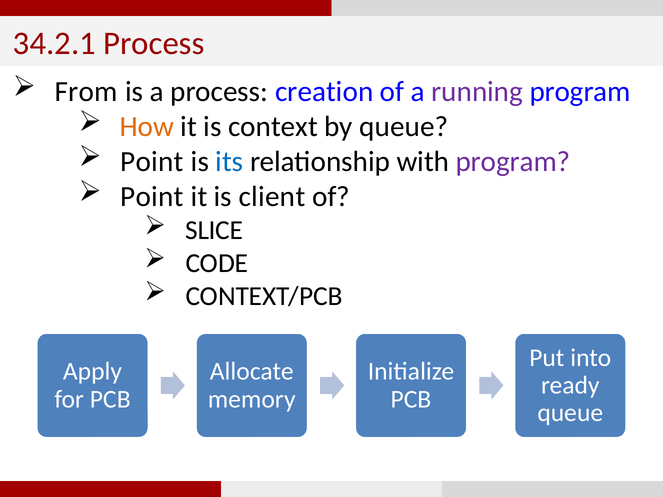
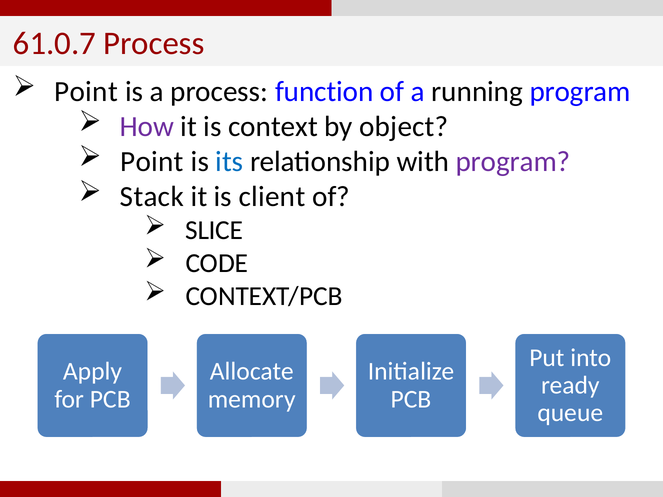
34.2.1: 34.2.1 -> 61.0.7 (54, 43)
From: From -> Point (86, 91)
creation: creation -> function (324, 91)
running colour: purple -> black (477, 91)
How colour: orange -> purple (147, 126)
by queue: queue -> object (404, 126)
Point: Point -> Stack (152, 197)
